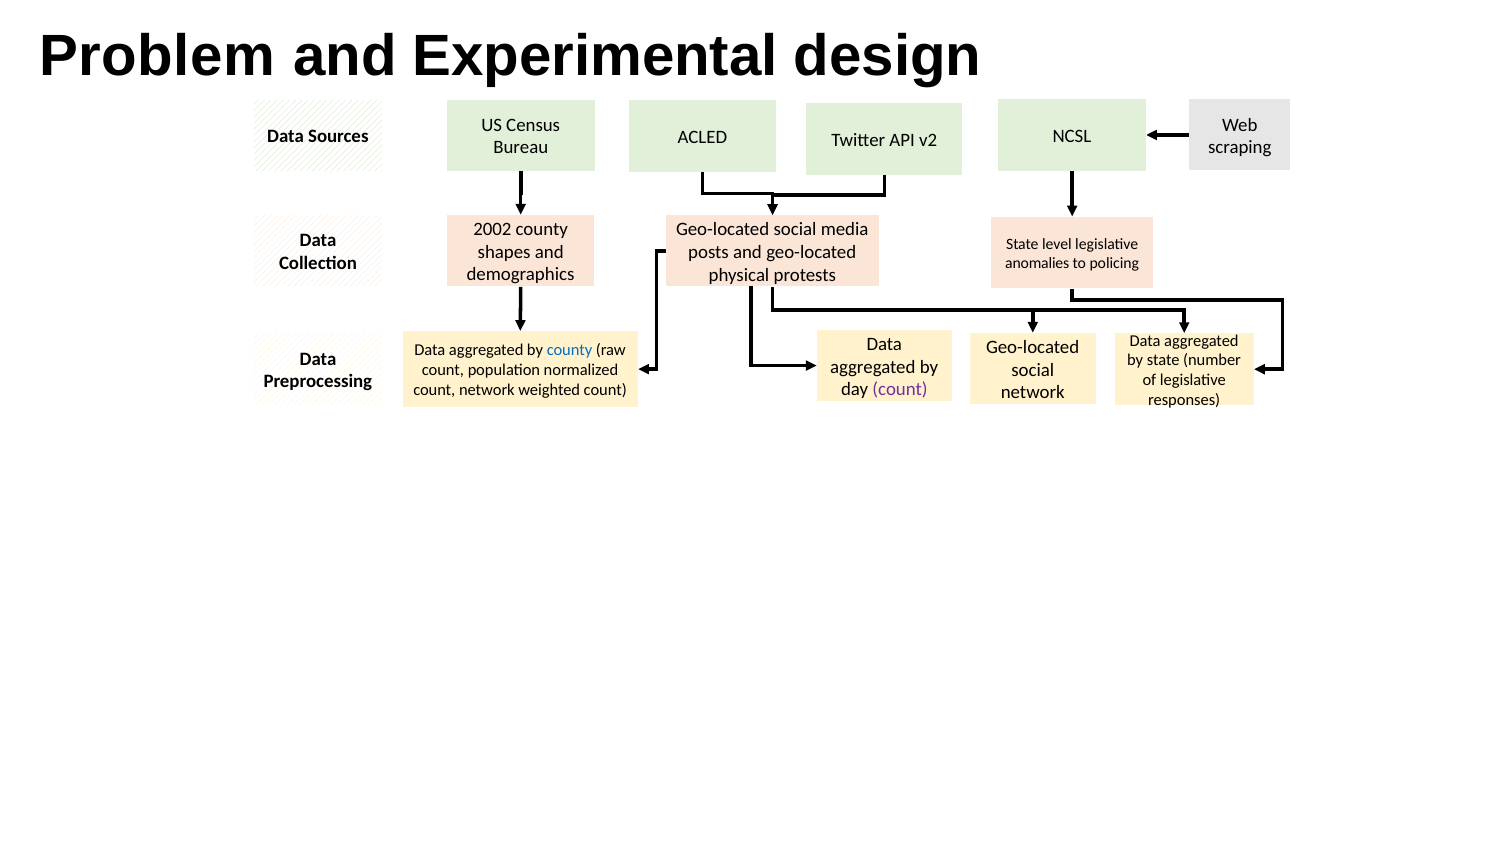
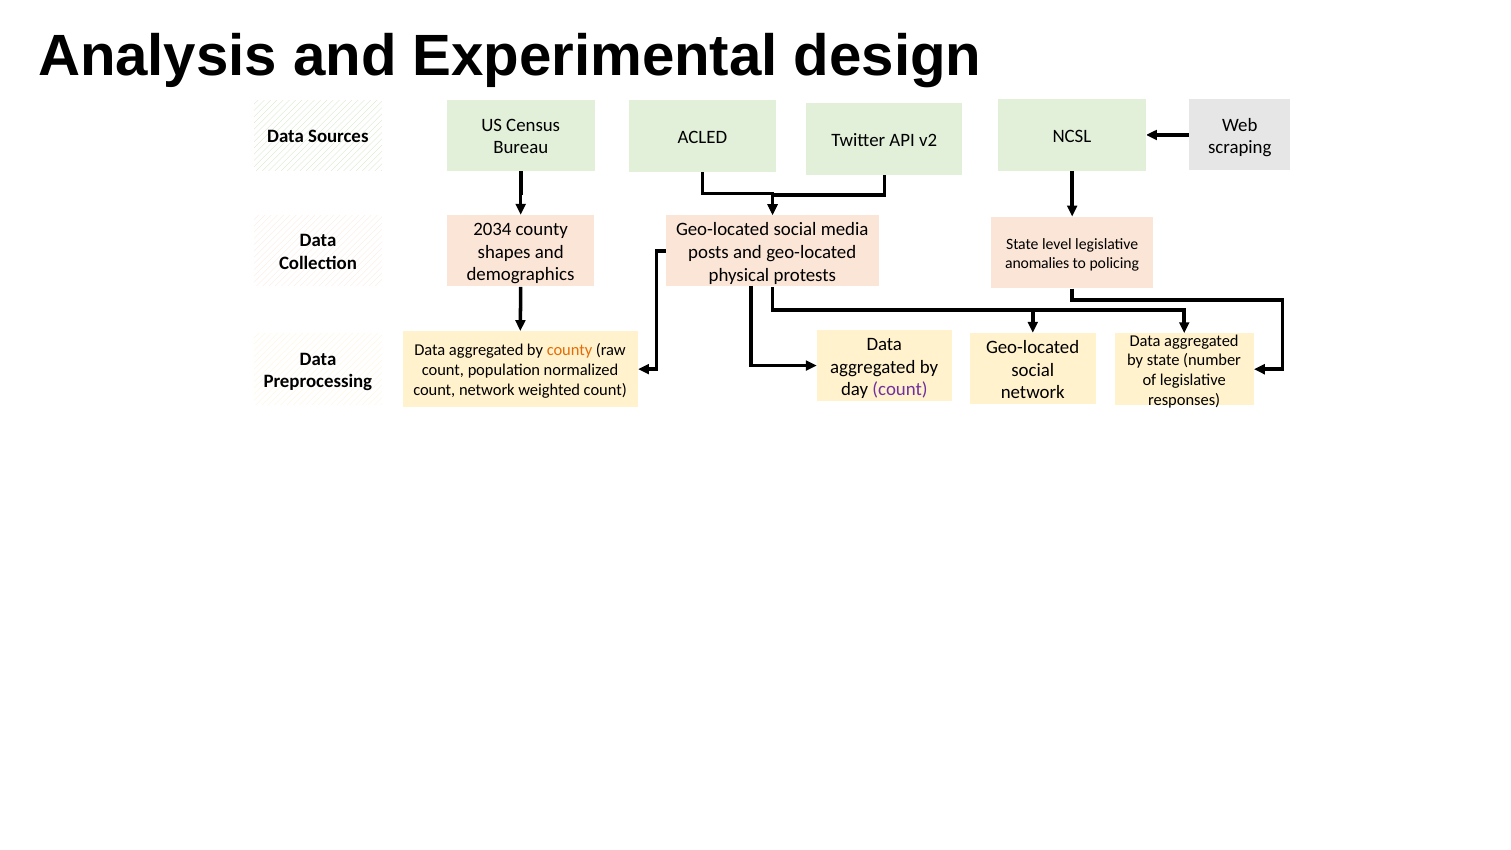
Problem: Problem -> Analysis (158, 56)
2002: 2002 -> 2034 (492, 229)
county colour: blue -> orange (570, 350)
